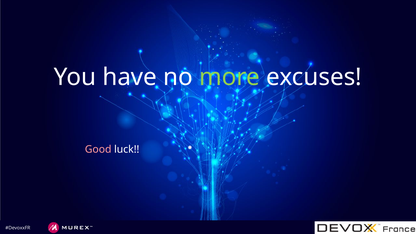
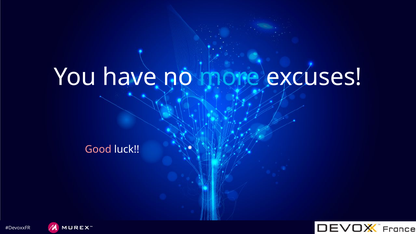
more colour: light green -> light blue (230, 77)
